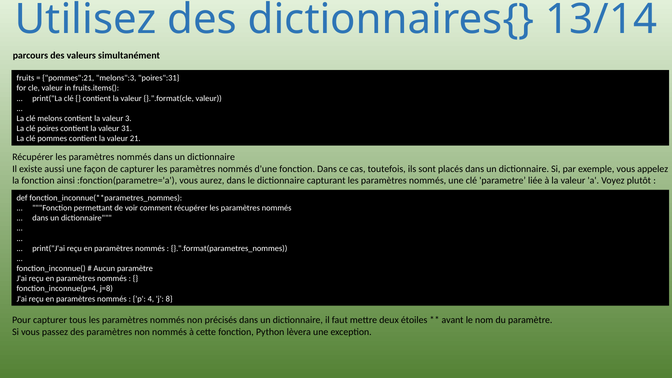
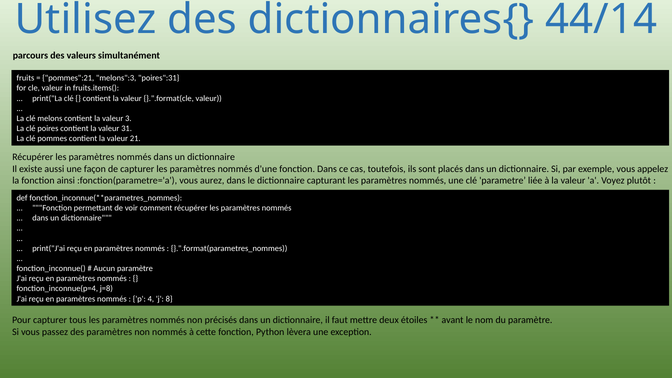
13/14: 13/14 -> 44/14 (601, 19)
